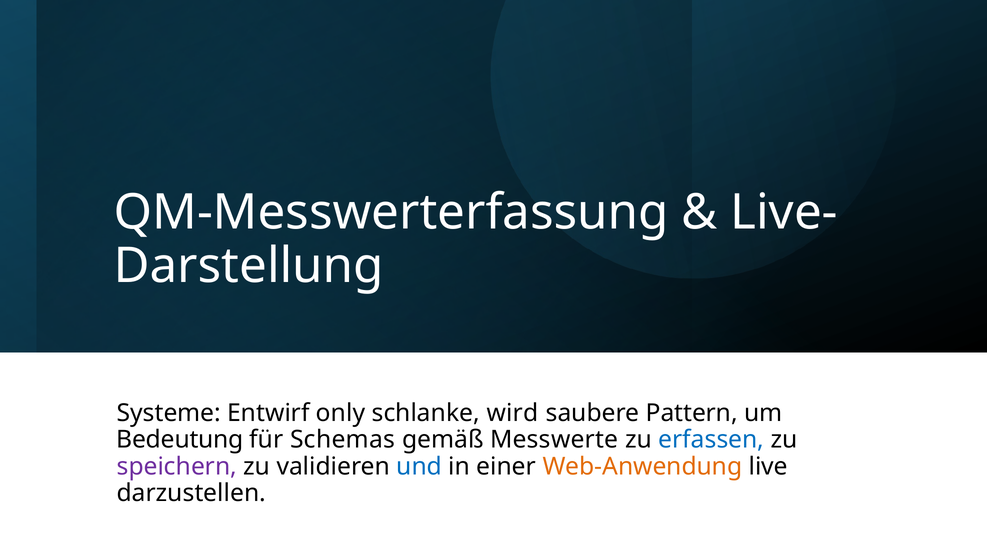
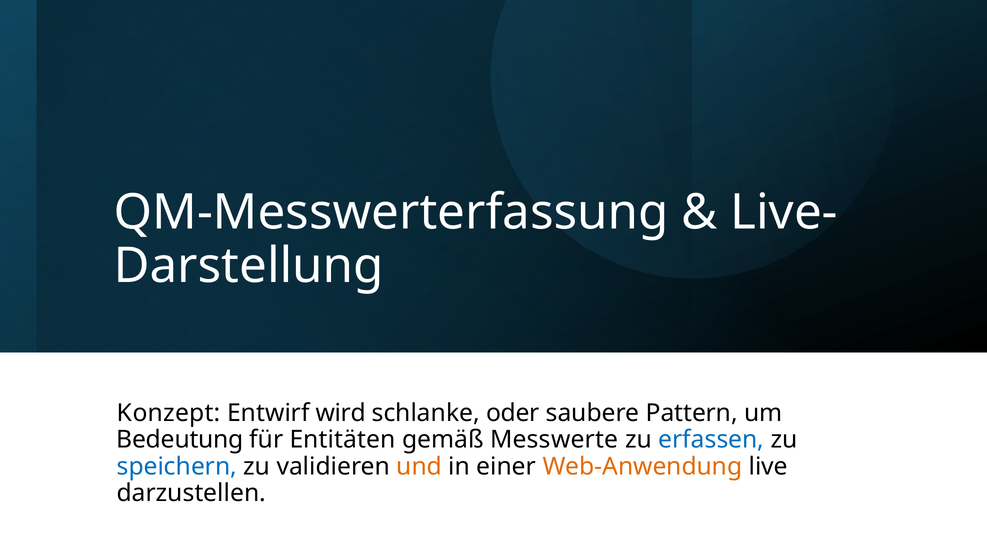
Systeme: Systeme -> Konzept (169, 413)
only: only -> wird (341, 413)
wird: wird -> oder (513, 413)
Schemas: Schemas -> Entitäten (343, 440)
speichern colour: purple -> blue (177, 467)
und colour: blue -> orange (419, 467)
